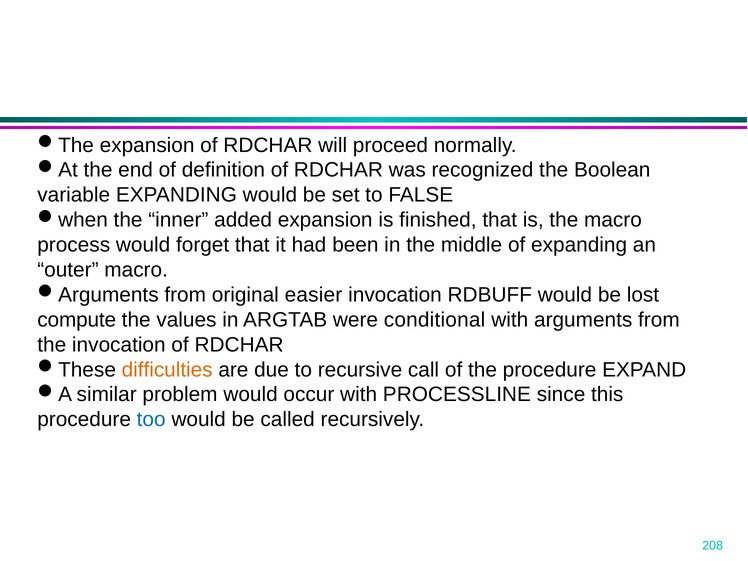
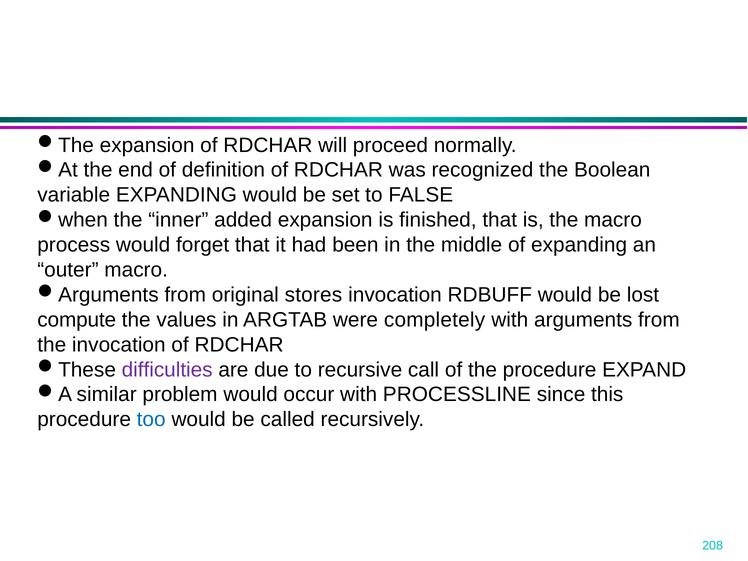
easier: easier -> stores (313, 295)
conditional: conditional -> completely (435, 320)
difficulties colour: orange -> purple (167, 370)
